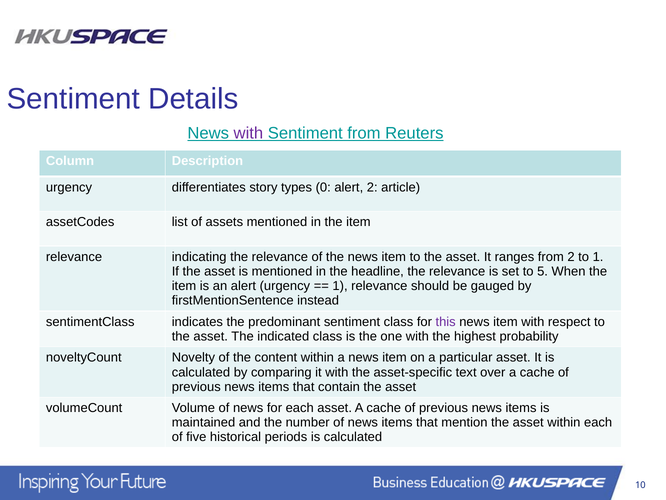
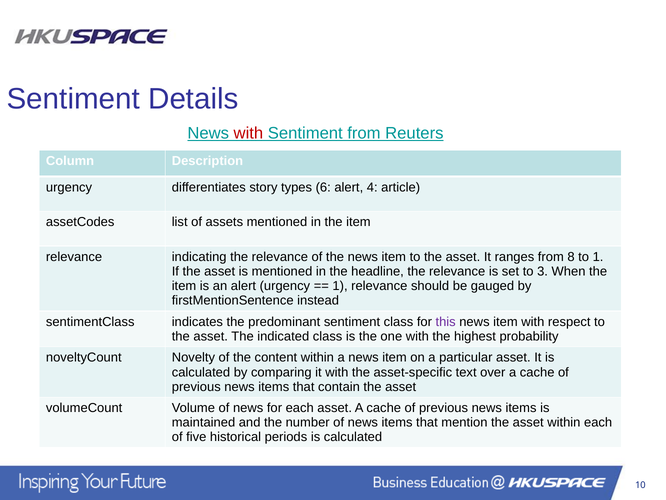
with colour: purple -> red (248, 133)
0: 0 -> 6 (323, 187)
alert 2: 2 -> 4 (372, 187)
from 2: 2 -> 8 (571, 257)
5: 5 -> 3 (543, 271)
